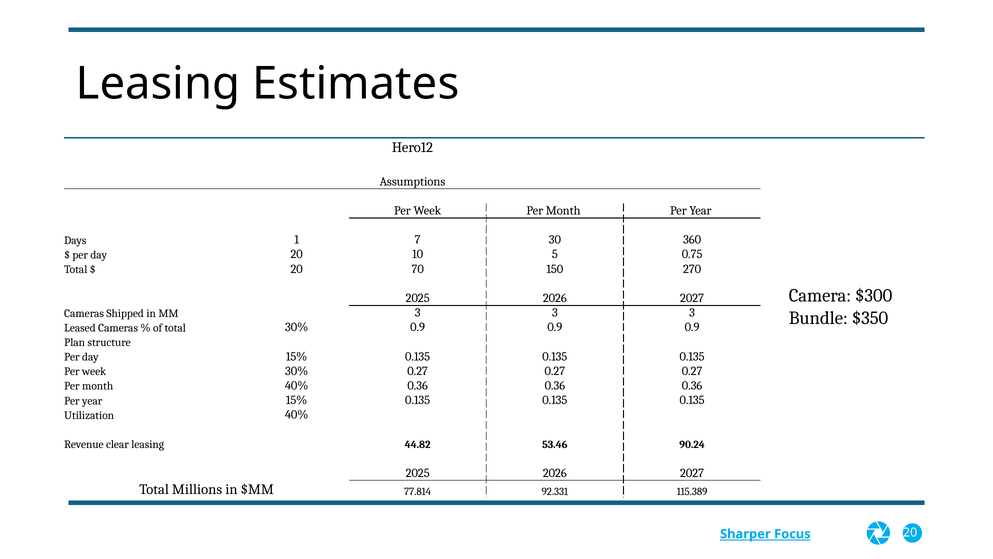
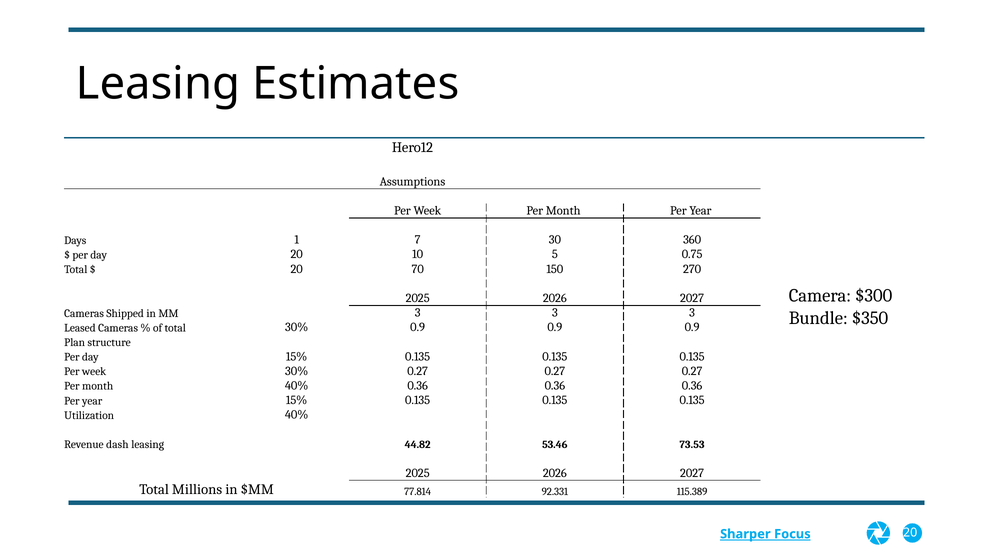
clear: clear -> dash (117, 444)
90.24: 90.24 -> 73.53 (692, 445)
